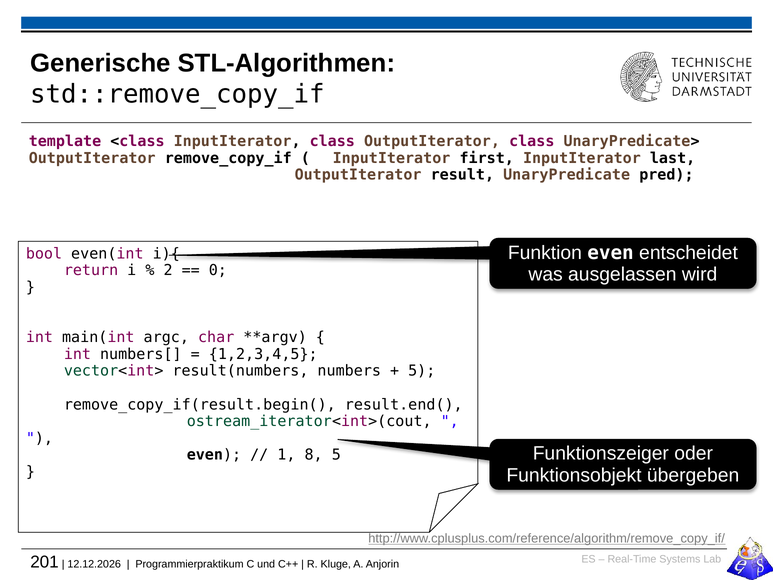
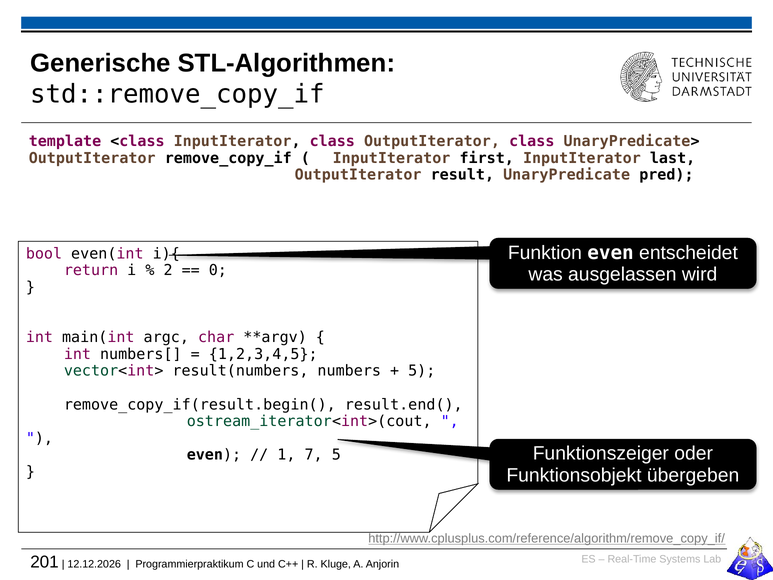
8: 8 -> 7 (314, 455)
